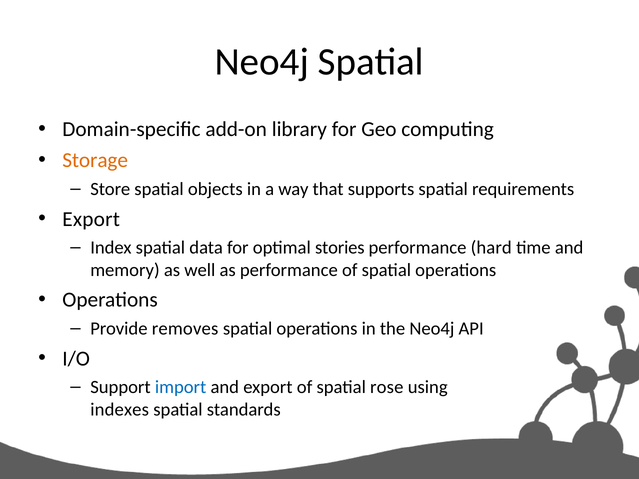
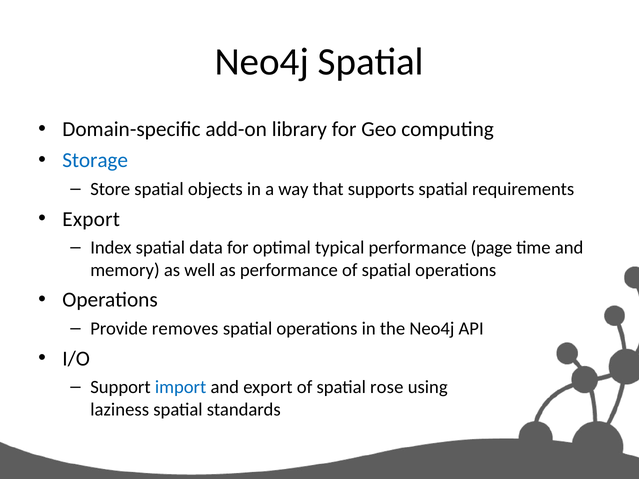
Storage colour: orange -> blue (95, 161)
stories: stories -> typical (340, 248)
hard: hard -> page (491, 248)
indexes: indexes -> laziness (120, 410)
